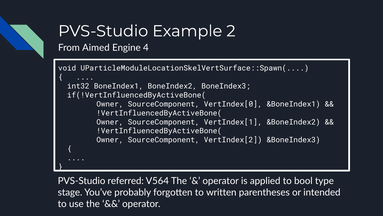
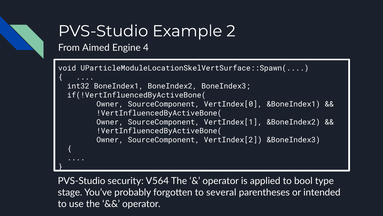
referred: referred -> security (126, 180)
written: written -> several (221, 192)
